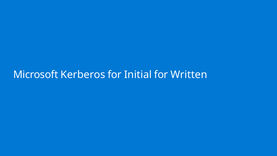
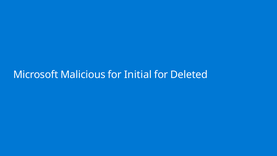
Kerberos: Kerberos -> Malicious (83, 75)
Written: Written -> Deleted (189, 75)
